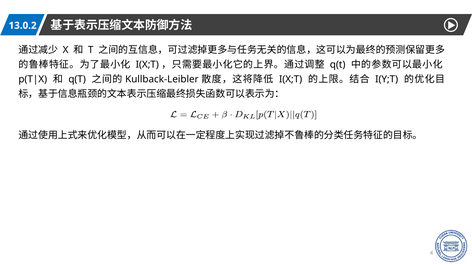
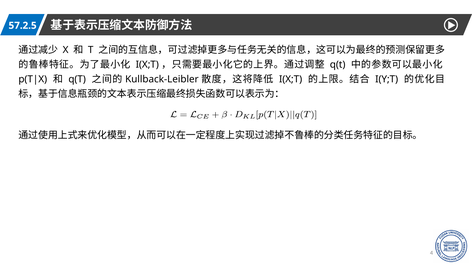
13.0.2: 13.0.2 -> 57.2.5 (23, 26)
